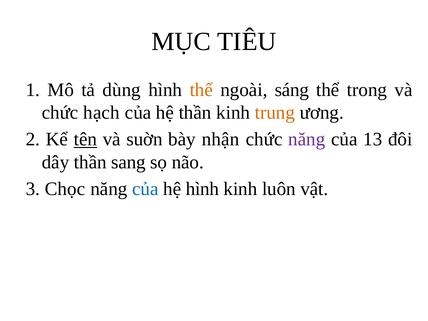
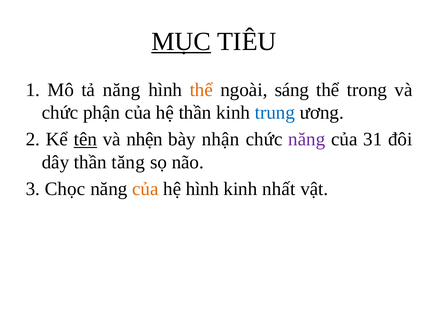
MỤC underline: none -> present (181, 41)
tả dùng: dùng -> năng (122, 90)
hạch: hạch -> phận (102, 113)
trung colour: orange -> blue (275, 113)
suờn: suờn -> nhện (145, 139)
13: 13 -> 31 (373, 139)
sang: sang -> tăng (128, 162)
của colour: blue -> orange (145, 189)
luôn: luôn -> nhất (279, 189)
